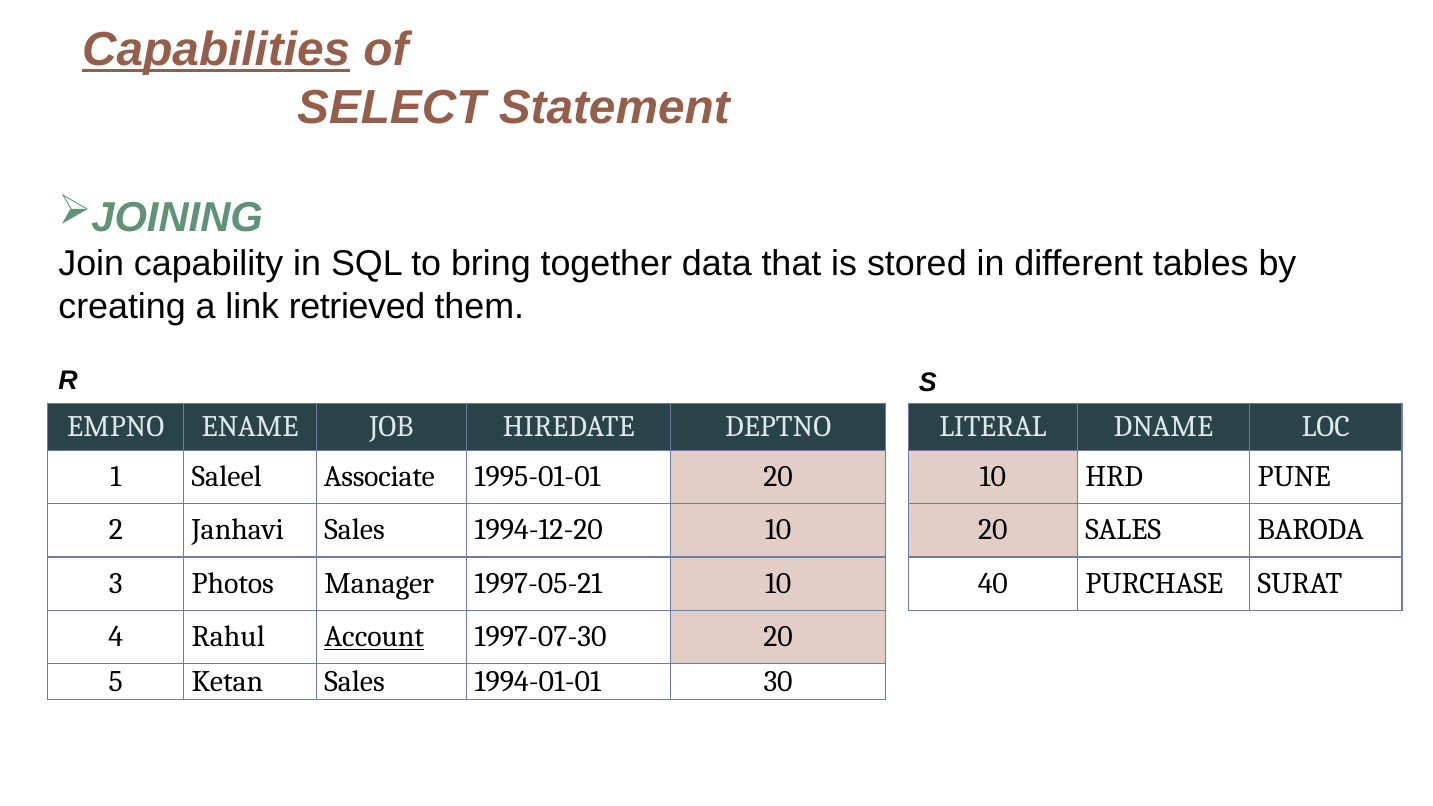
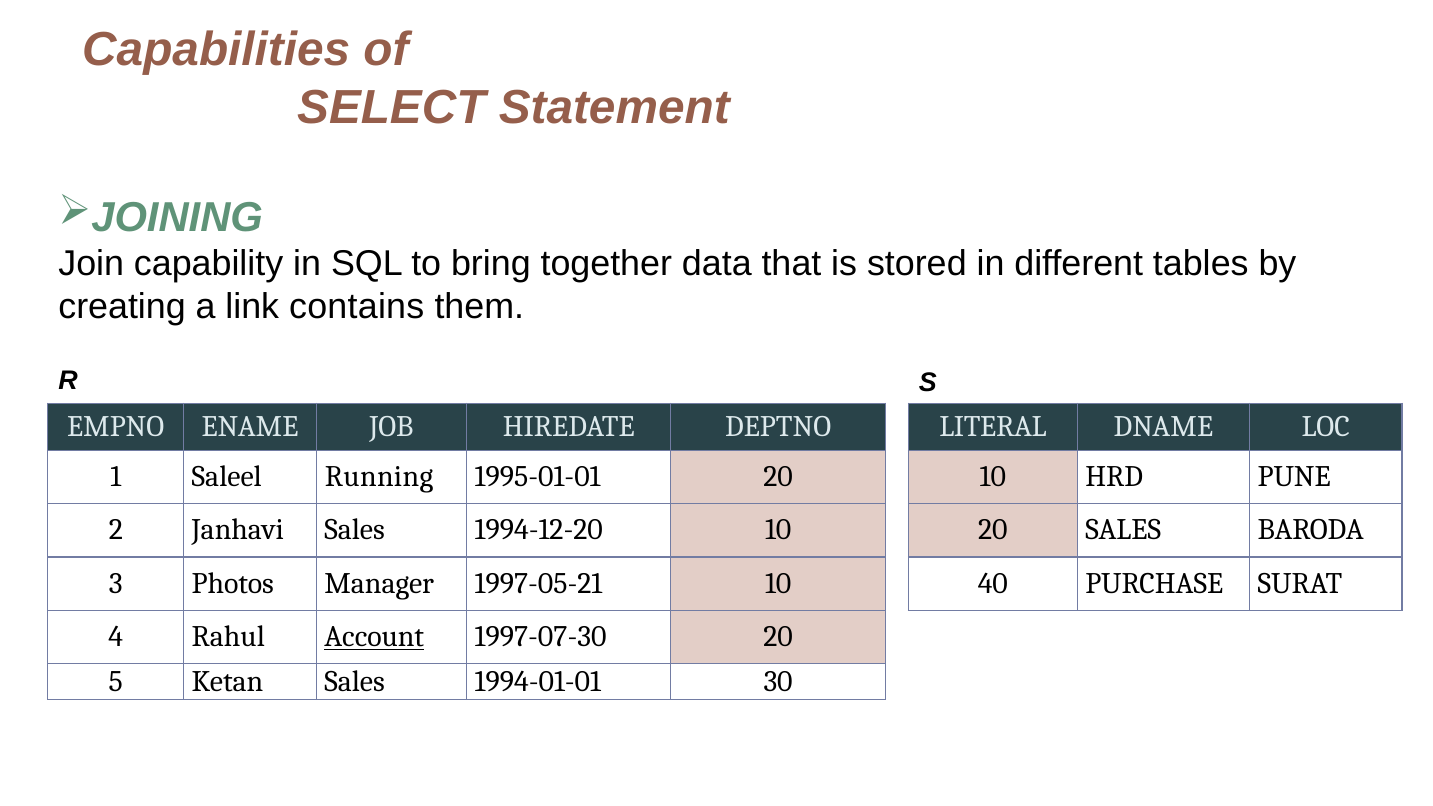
Capabilities underline: present -> none (216, 50)
retrieved: retrieved -> contains (357, 307)
Associate: Associate -> Running (379, 477)
